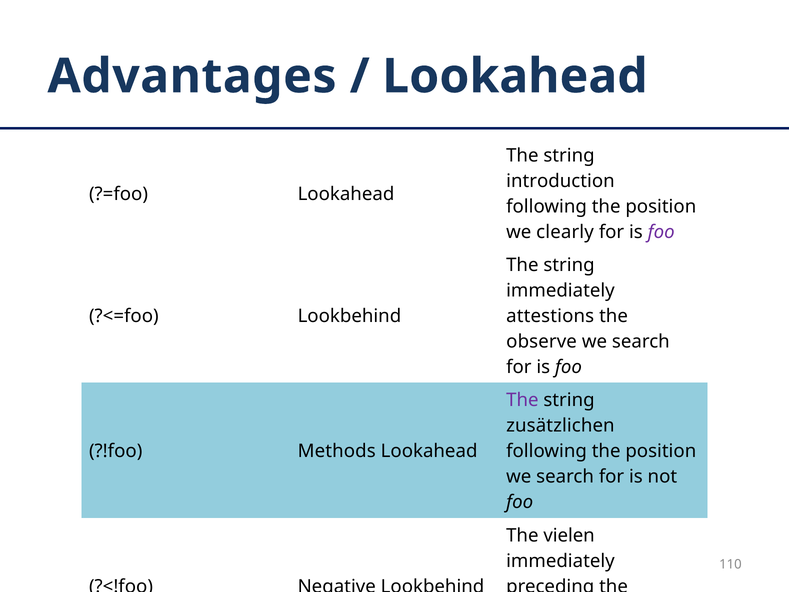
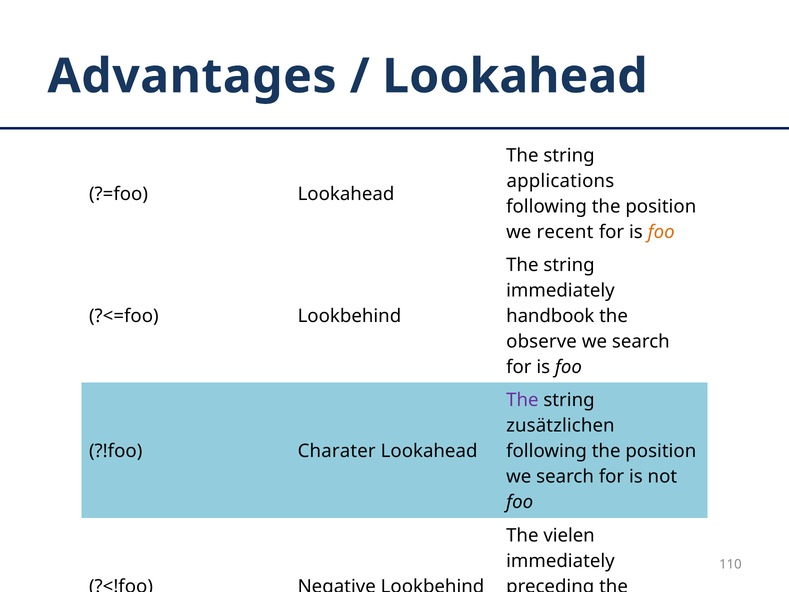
introduction: introduction -> applications (560, 181)
clearly: clearly -> recent (565, 232)
foo colour: purple -> orange (661, 232)
attestions: attestions -> handbook (550, 316)
Methods: Methods -> Charater (337, 451)
